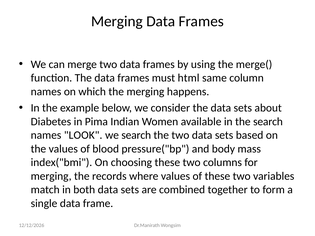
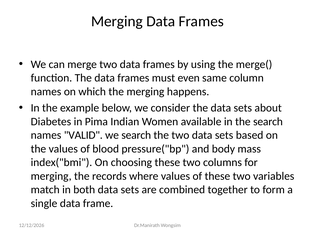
html: html -> even (189, 78)
LOOK: LOOK -> VALID (83, 135)
